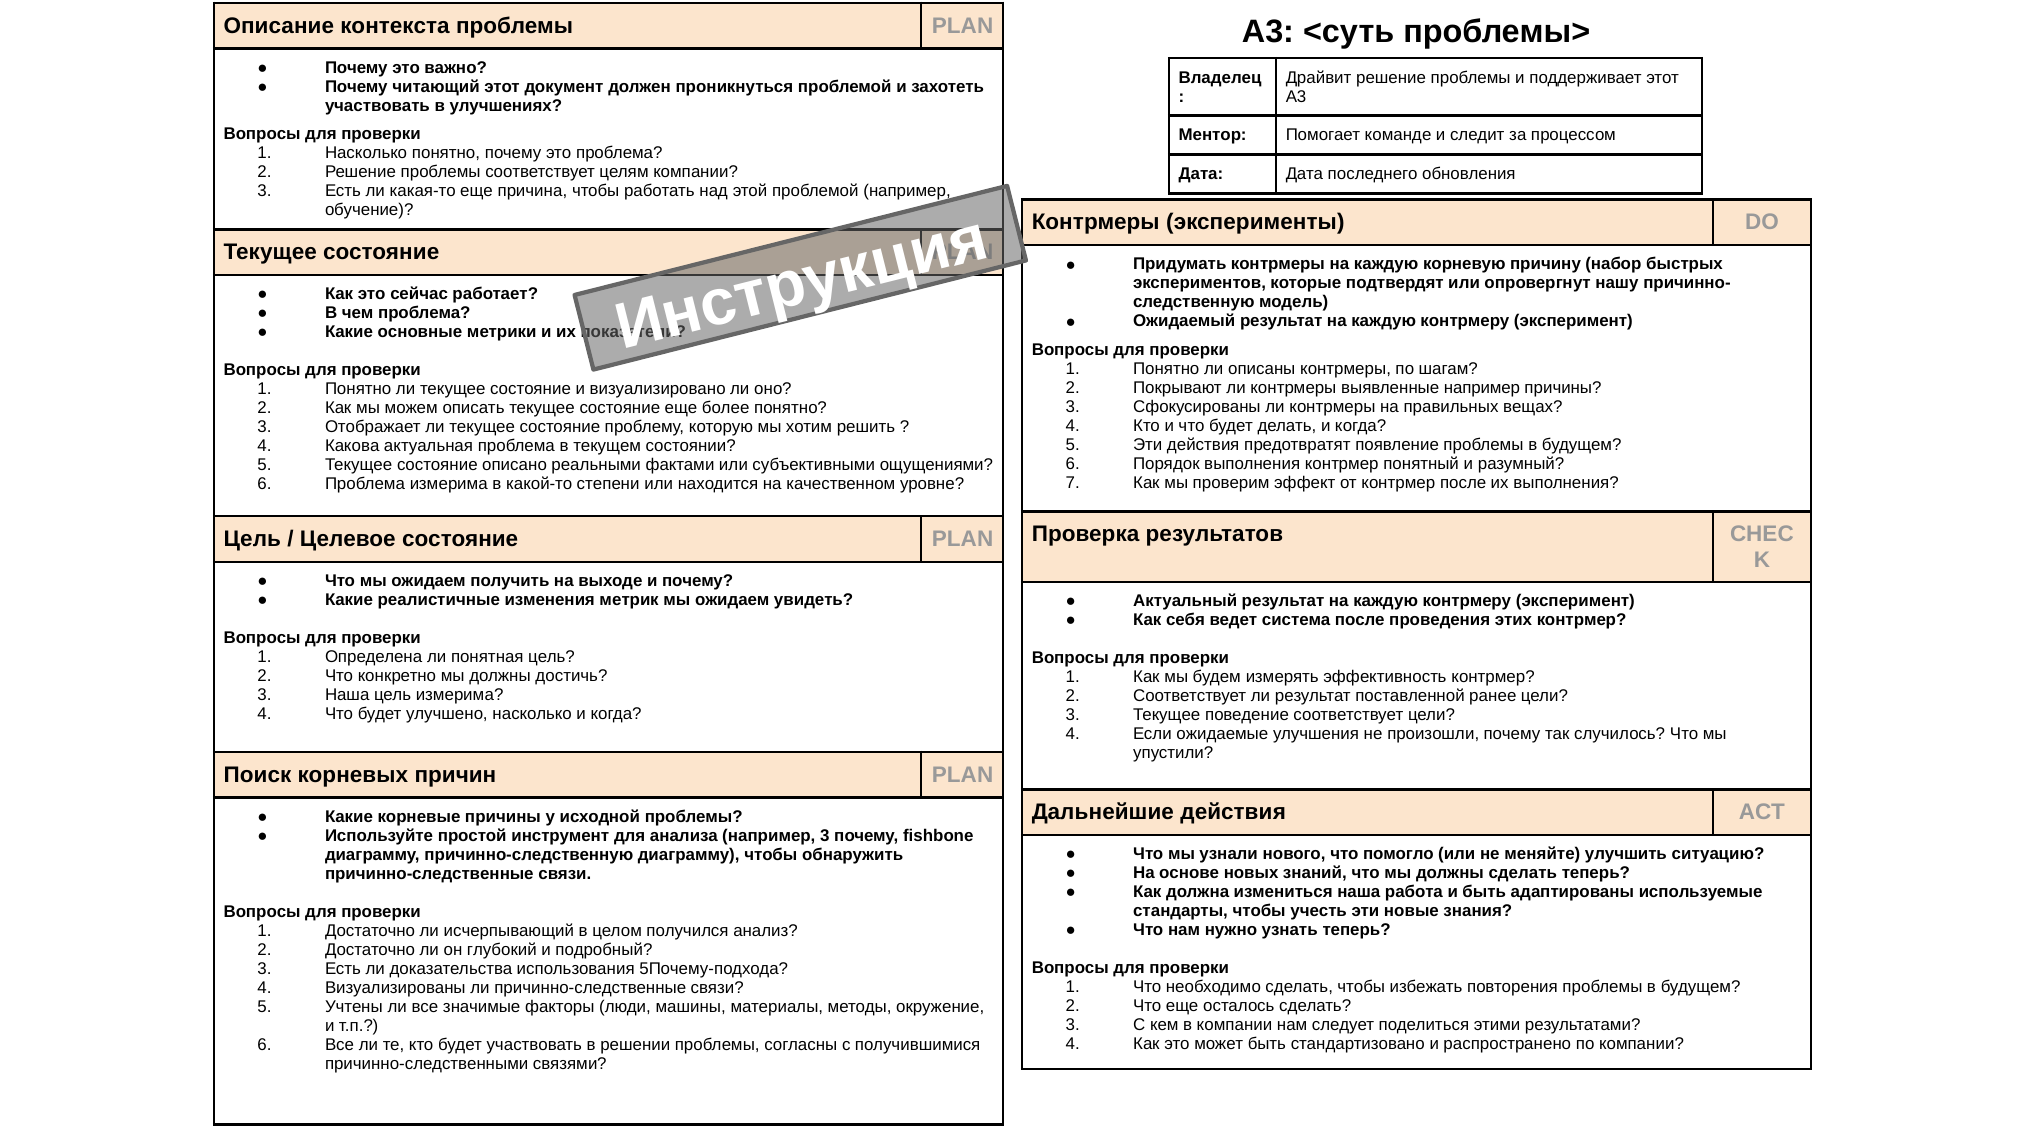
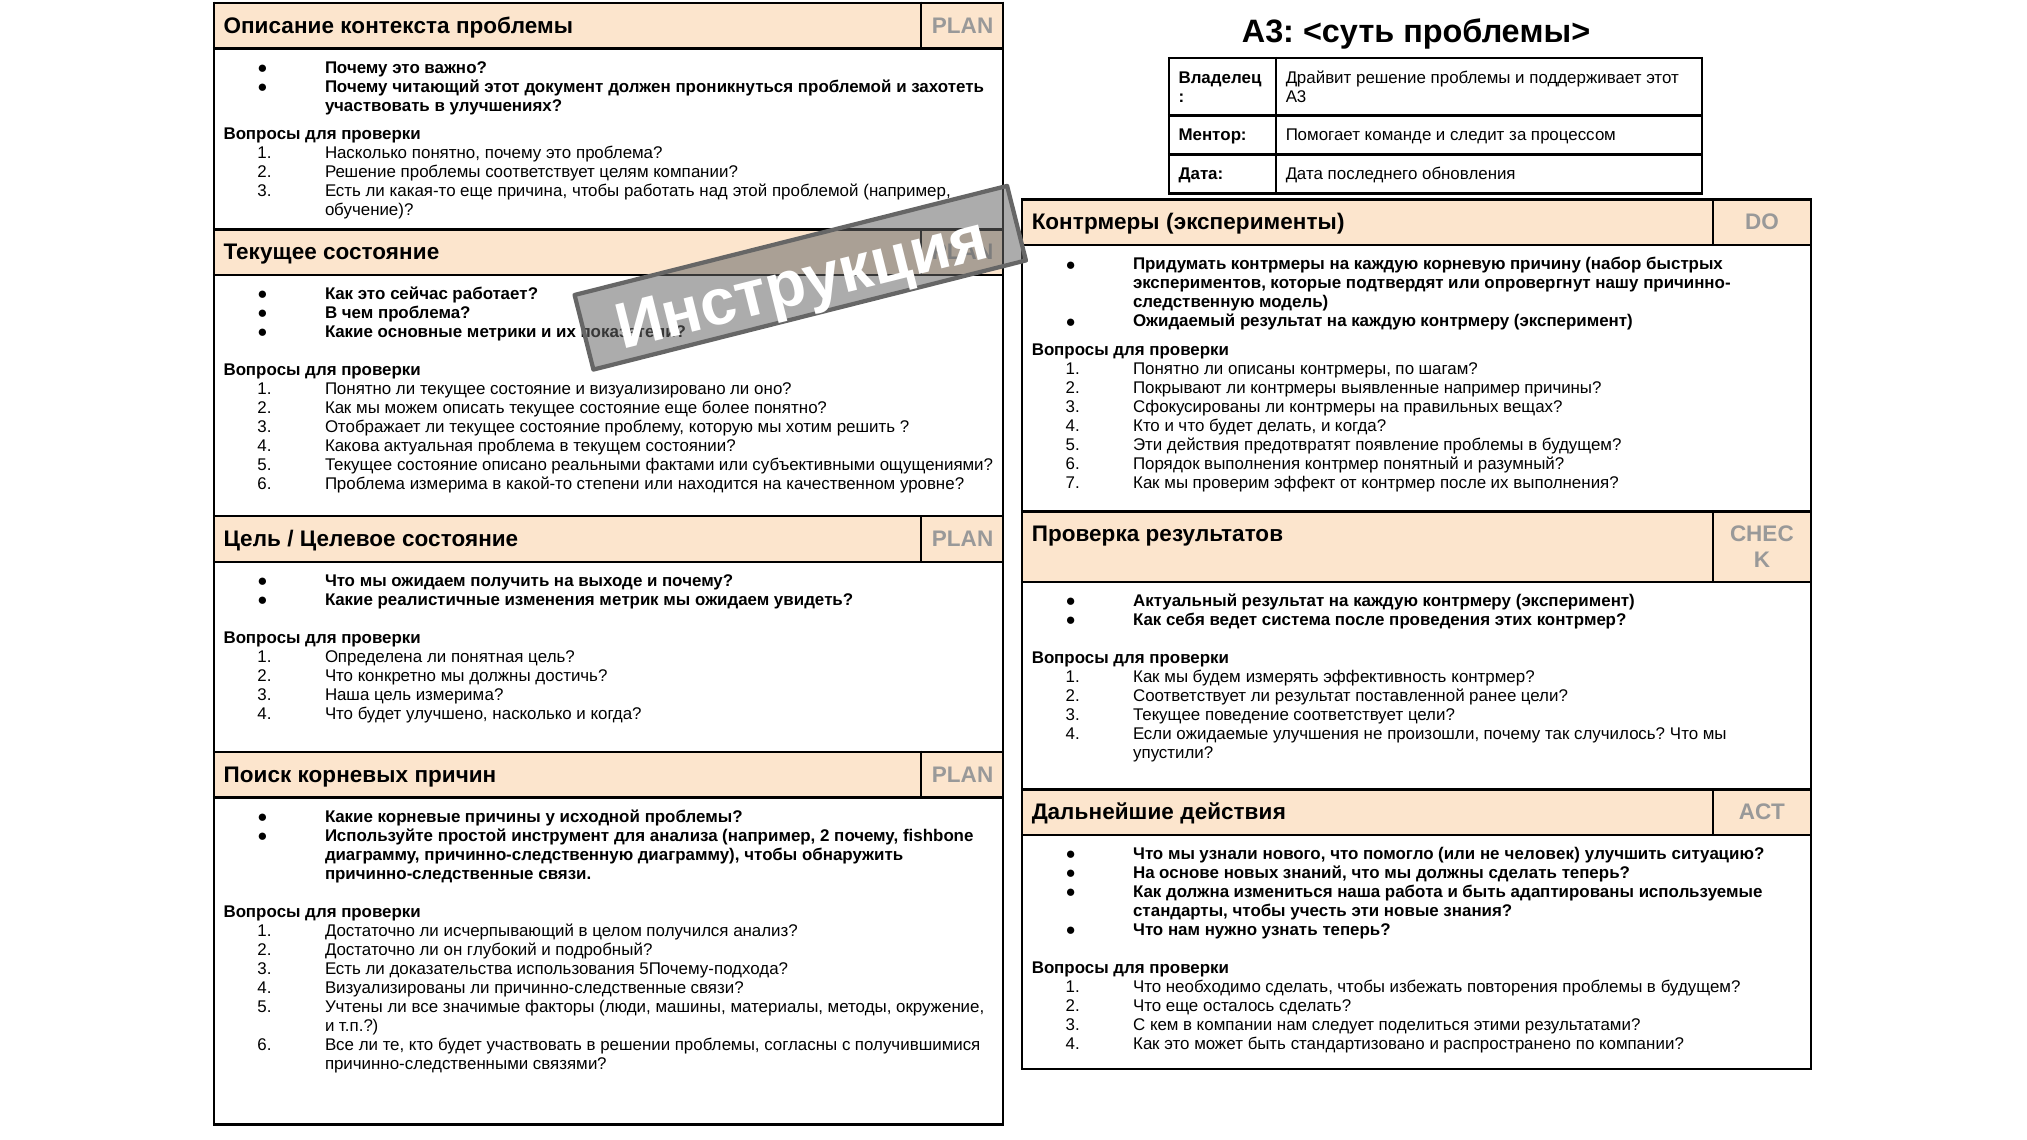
например 3: 3 -> 2 (825, 836)
меняйте: меняйте -> человек (1542, 854)
